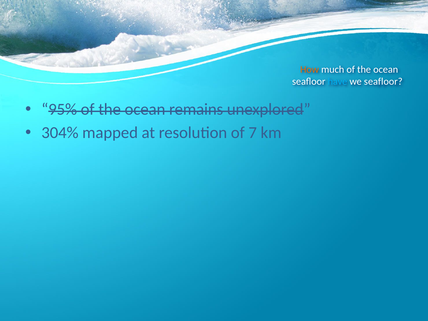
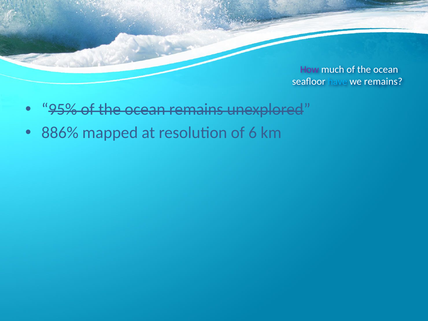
How colour: orange -> purple (310, 69)
we seafloor: seafloor -> remains (383, 81)
304%: 304% -> 886% (60, 133)
7: 7 -> 6 (253, 133)
